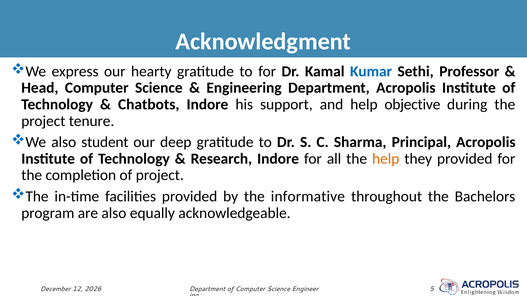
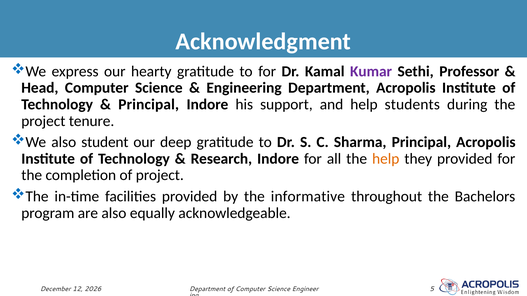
Kumar colour: blue -> purple (371, 71)
Chatbots: Chatbots -> Principal (149, 105)
objective: objective -> students (412, 105)
